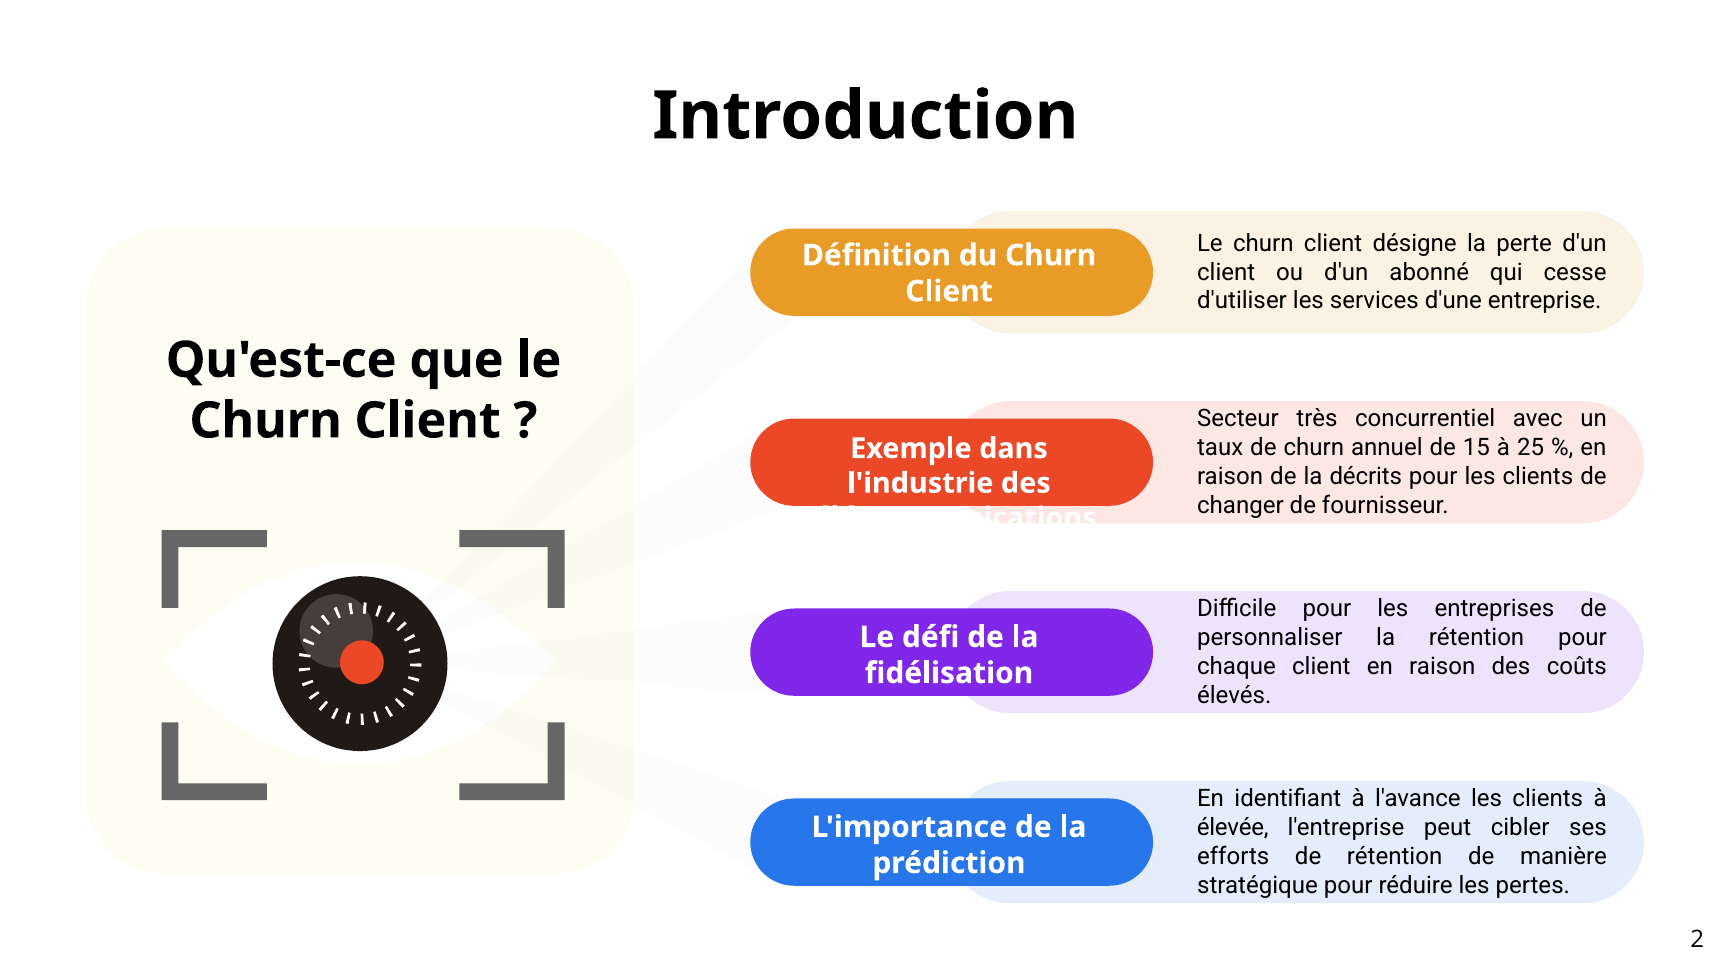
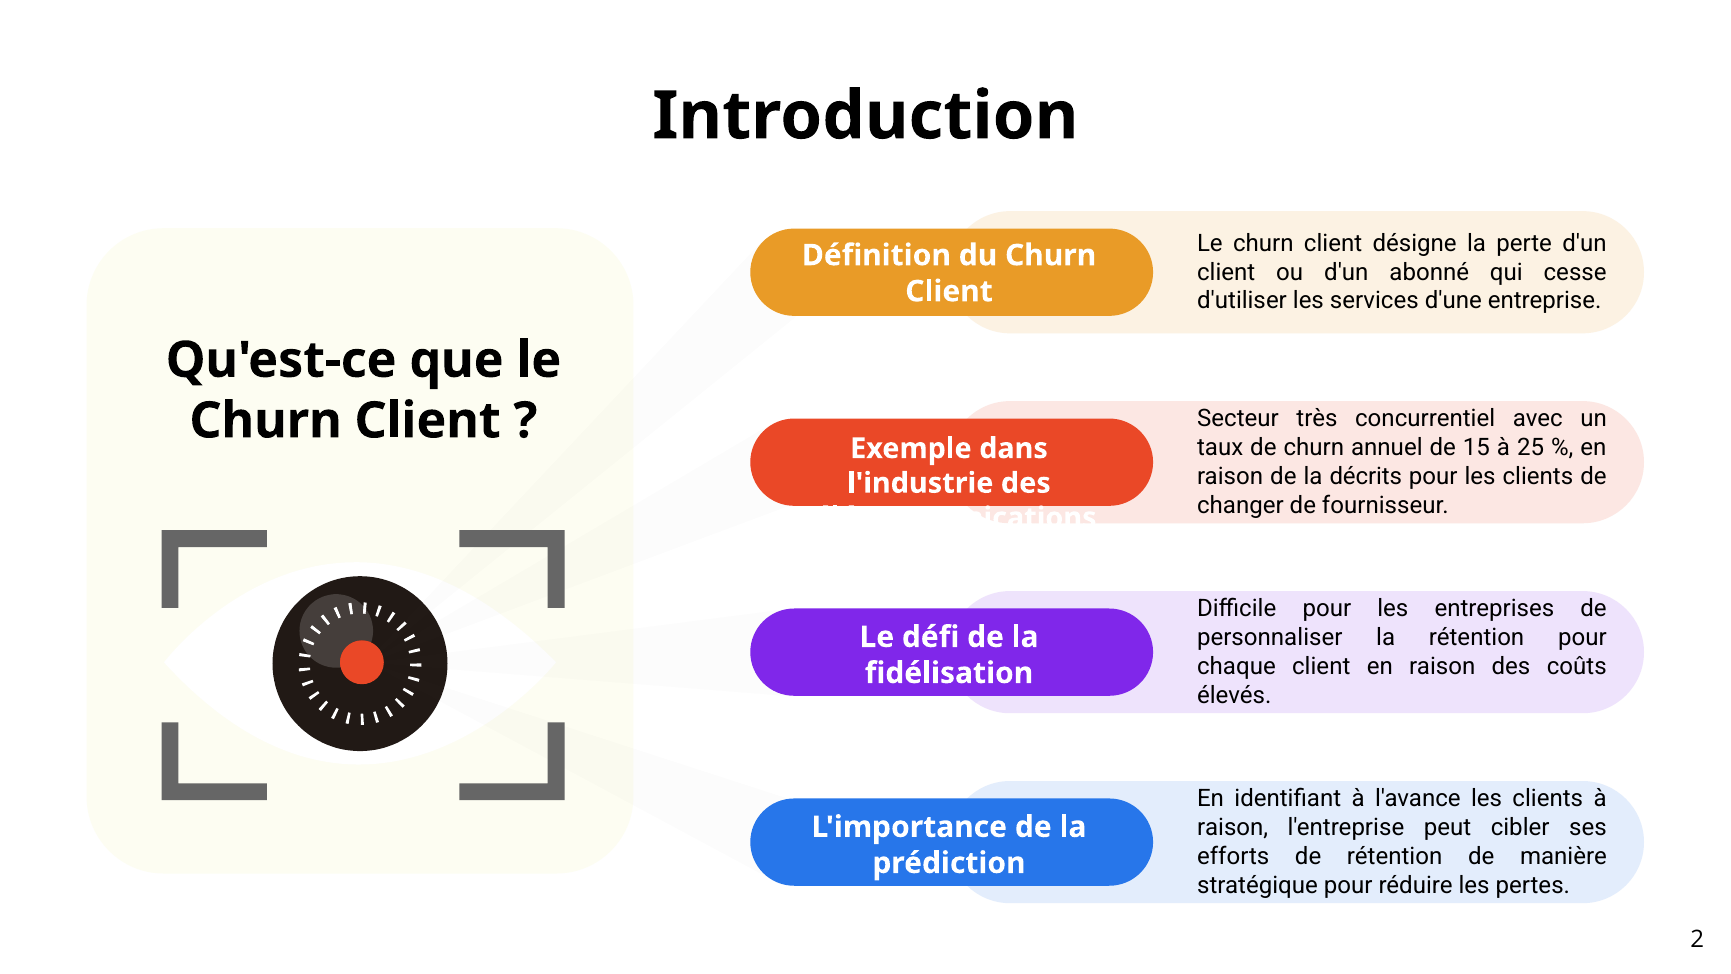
élevée: élevée -> raison (1233, 827)
